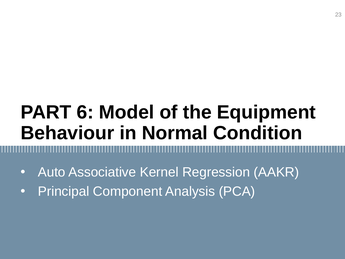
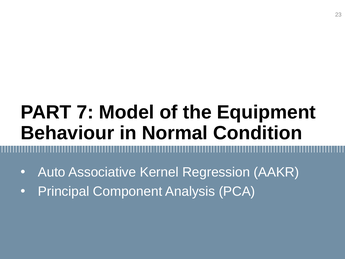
6: 6 -> 7 (85, 112)
